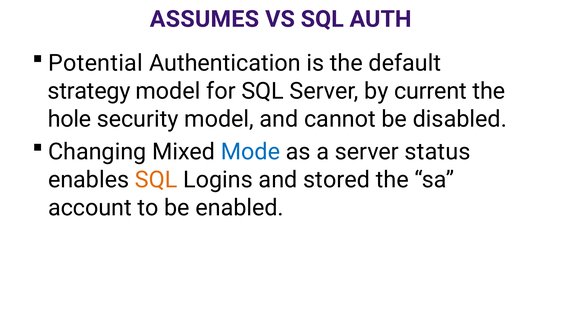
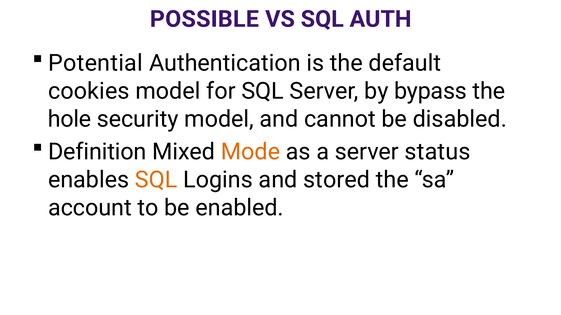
ASSUMES: ASSUMES -> POSSIBLE (204, 19)
strategy: strategy -> cookies (89, 91)
current: current -> bypass (431, 91)
Changing: Changing -> Definition (97, 152)
Mode colour: blue -> orange (250, 152)
